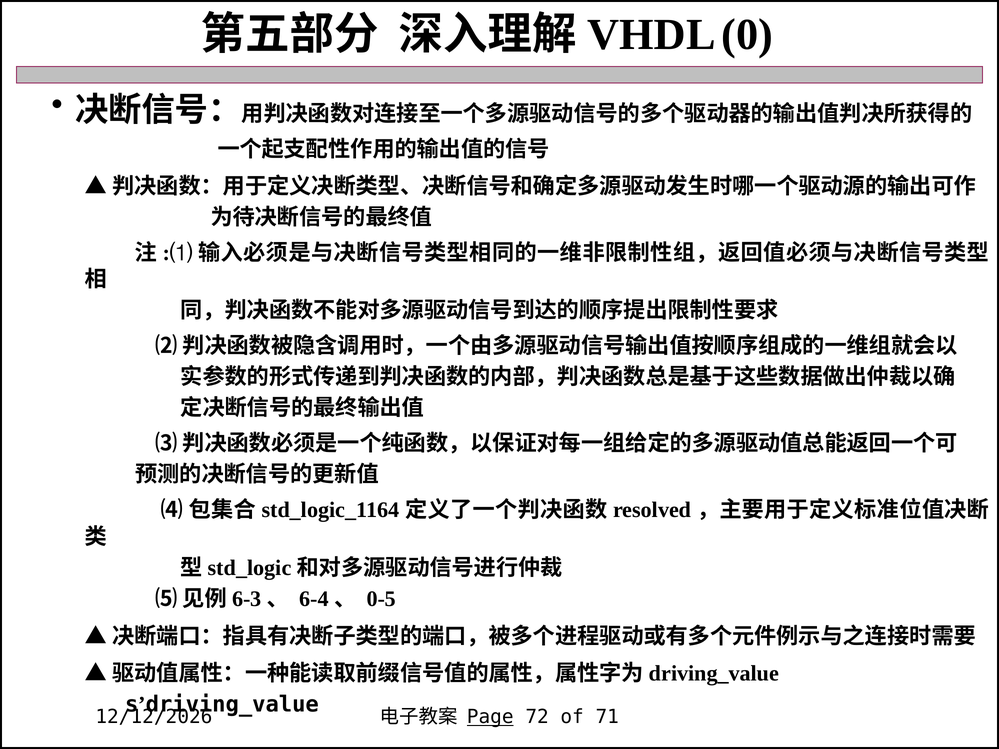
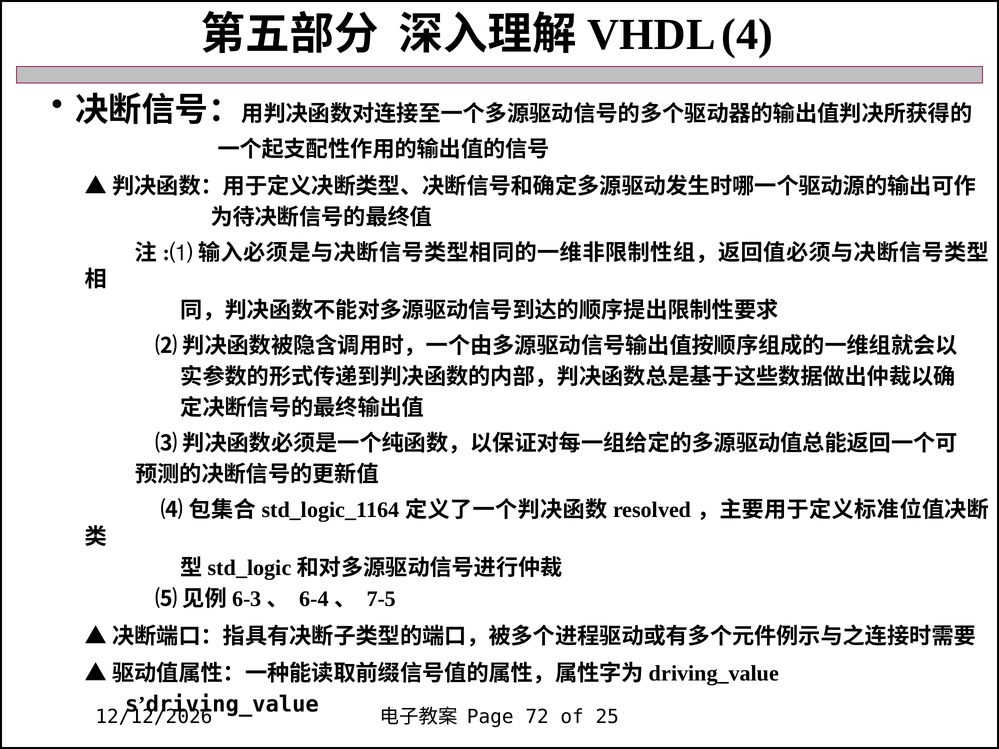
0: 0 -> 4 (747, 35)
0-5: 0-5 -> 7-5 (381, 599)
Page underline: present -> none (490, 717)
71: 71 -> 25 (607, 717)
